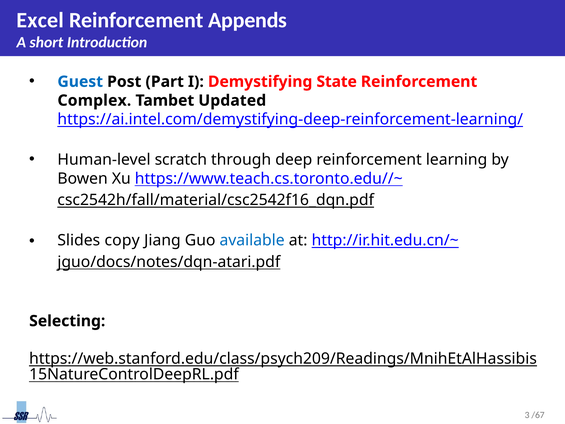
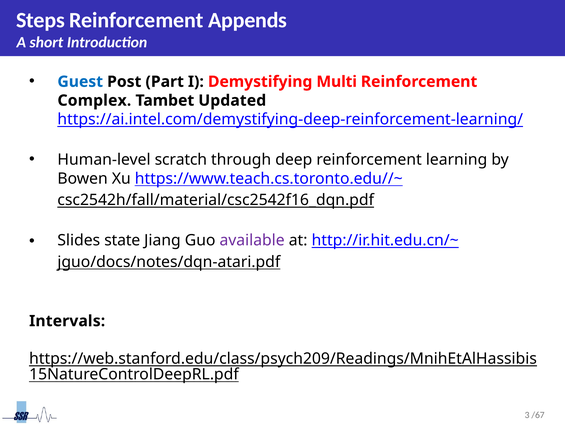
Excel: Excel -> Steps (40, 20)
State: State -> Multi (337, 82)
copy: copy -> state (122, 240)
available colour: blue -> purple (252, 240)
Selecting: Selecting -> Intervals (67, 321)
